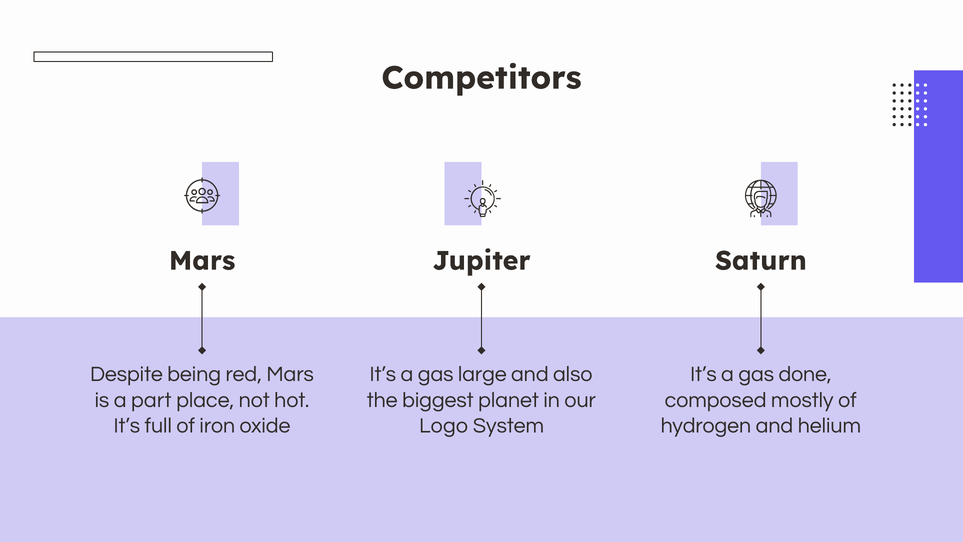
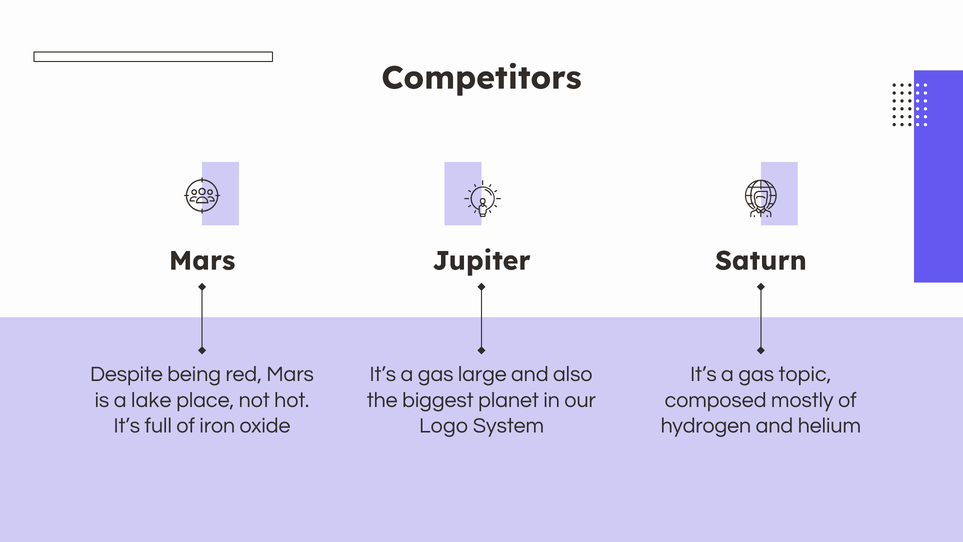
done: done -> topic (805, 374)
part: part -> lake (151, 400)
